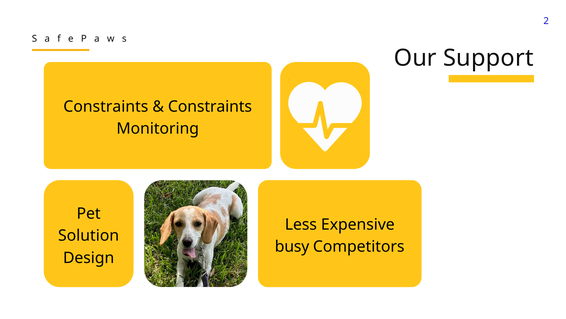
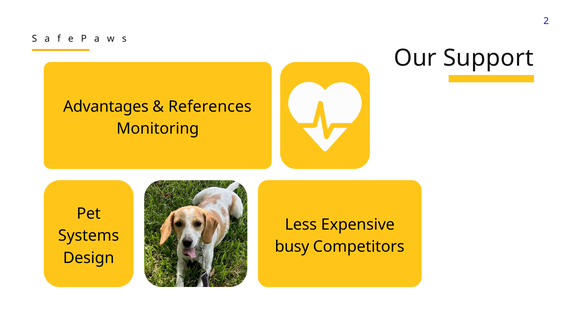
Constraints: Constraints -> Advantages (106, 106)
Constraints: Constraints -> References (210, 106)
Solution: Solution -> Systems (89, 235)
